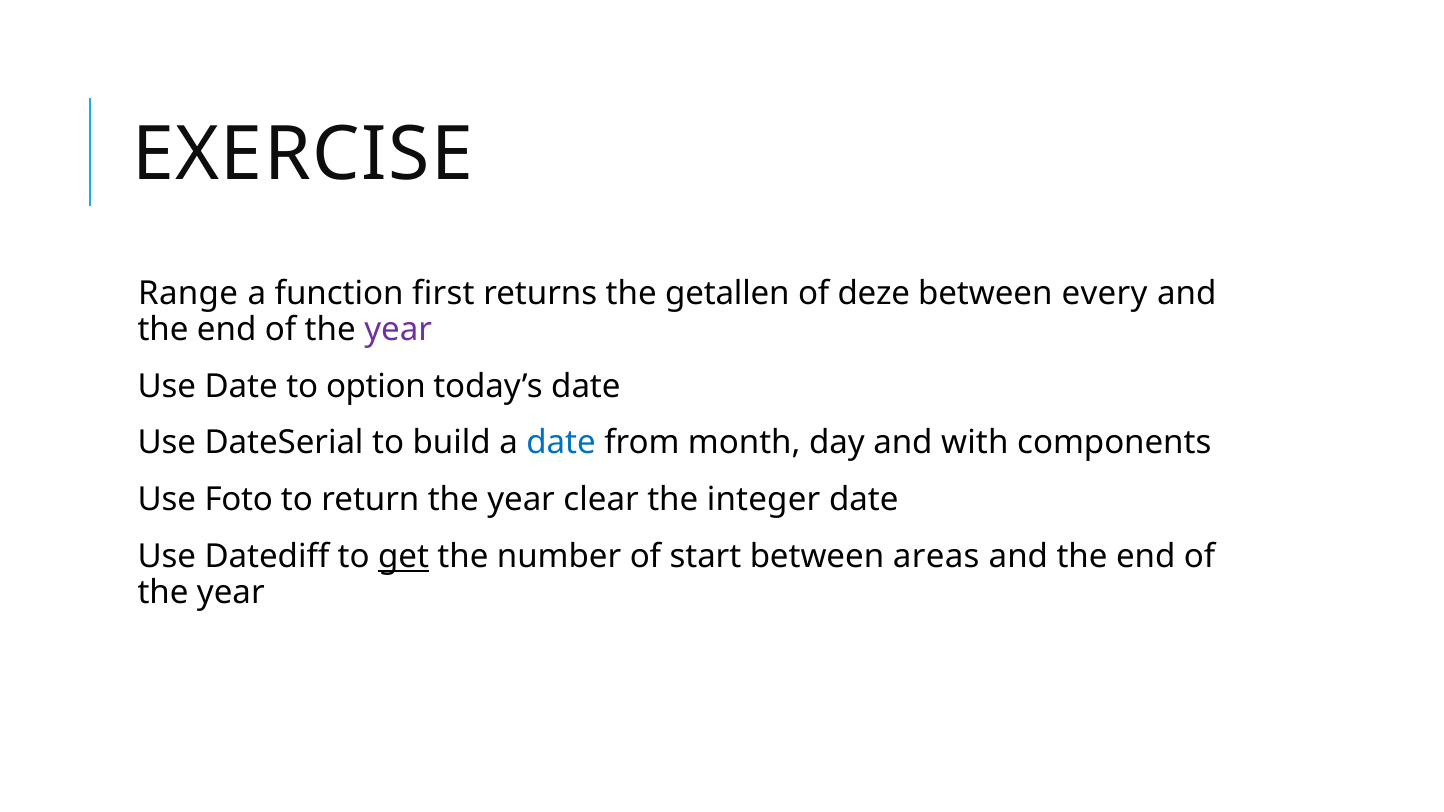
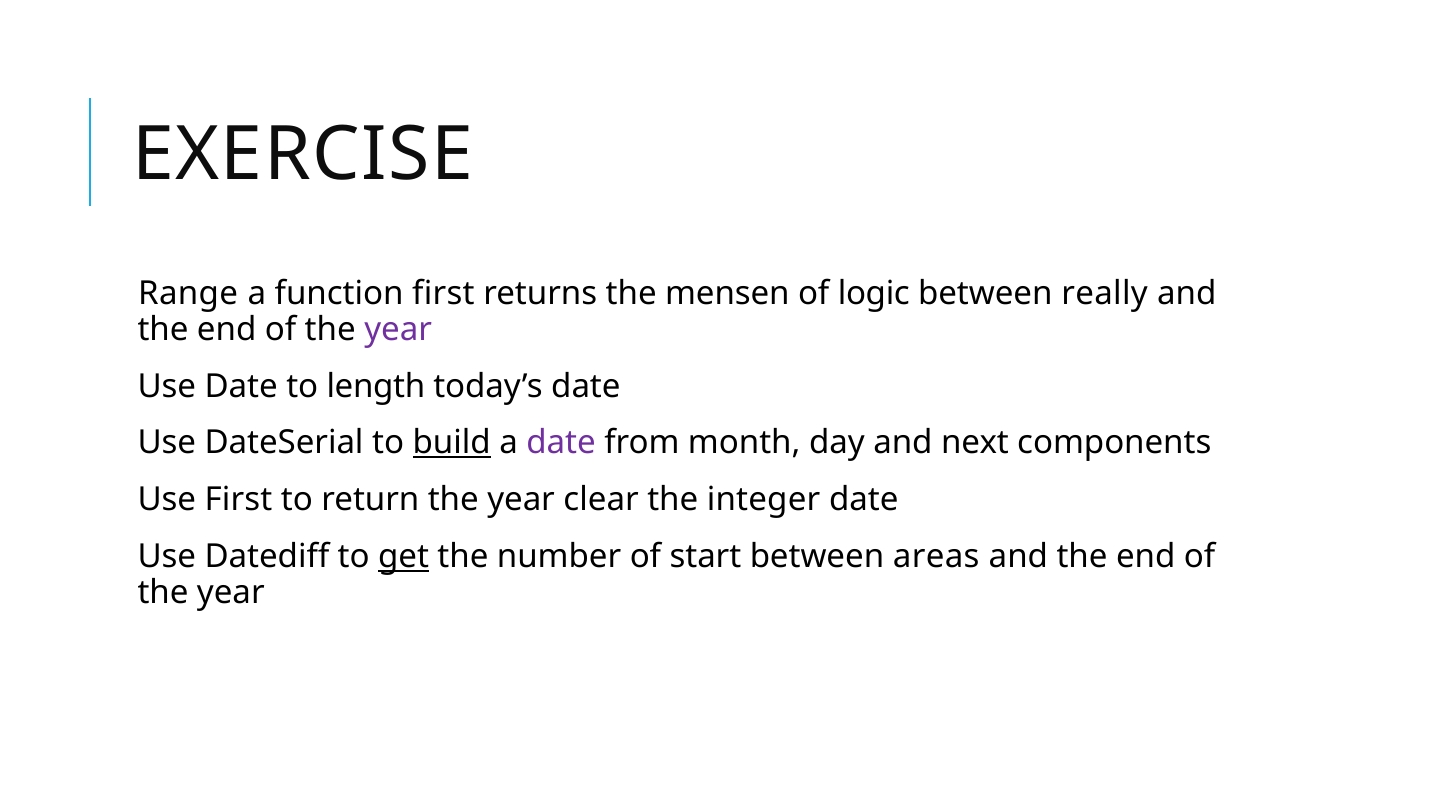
getallen: getallen -> mensen (727, 294)
deze: deze -> logic (874, 294)
every: every -> really (1105, 294)
option: option -> length (376, 386)
build underline: none -> present (452, 443)
date colour: blue -> purple (561, 443)
with: with -> next (975, 443)
Use Foto: Foto -> First (238, 500)
